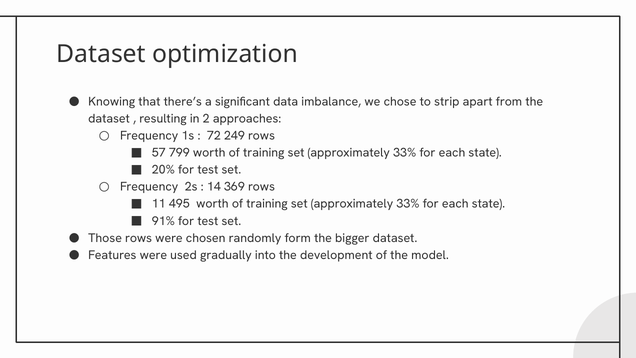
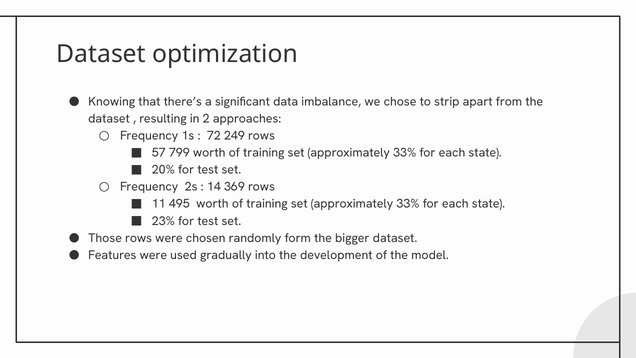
91%: 91% -> 23% (163, 221)
